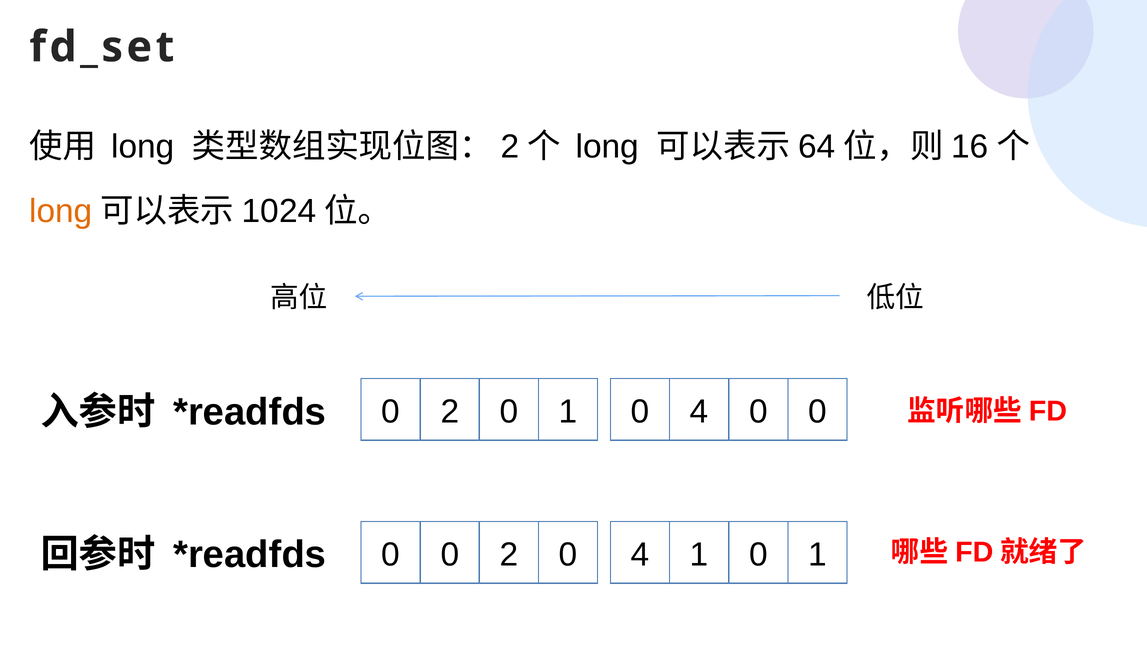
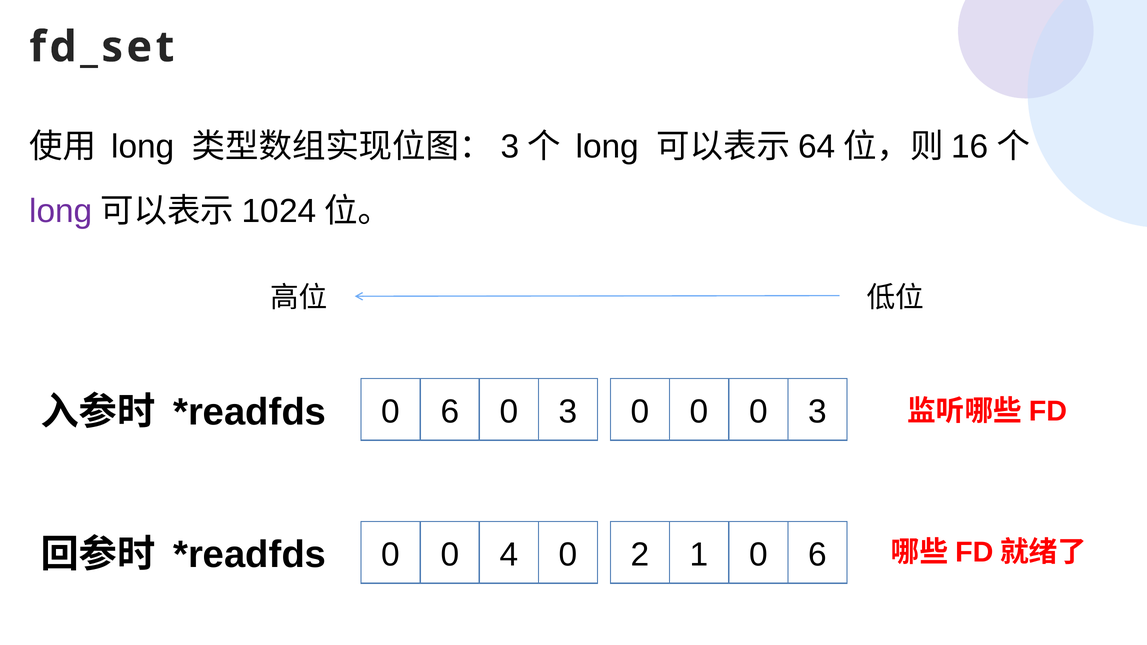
2: 2 -> 3 (510, 147)
long colour: orange -> purple (61, 211)
2: 2 -> 6 (450, 412)
1: 1 -> 3 (568, 412)
4: 4 -> 0 (699, 412)
0: 0 -> 3 (818, 412)
0 0 2: 2 -> 4 (509, 555)
4: 4 -> 2 (640, 555)
1 0 1: 1 -> 6 (818, 555)
